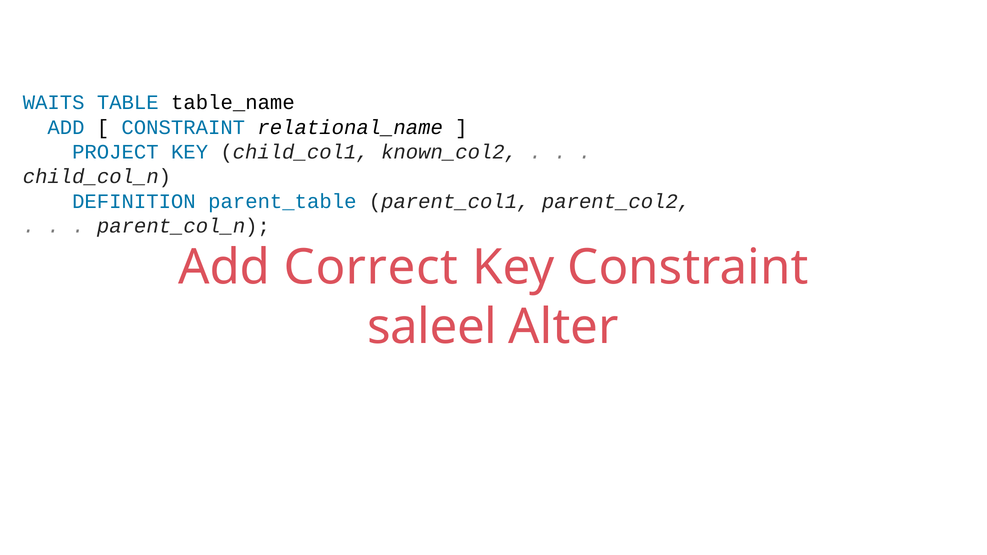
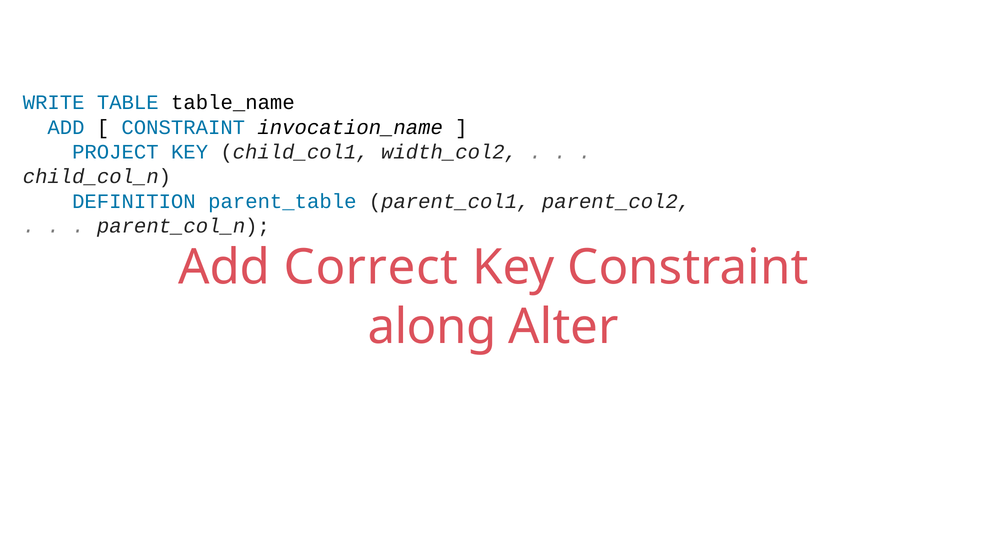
WAITS: WAITS -> WRITE (54, 103)
relational_name: relational_name -> invocation_name (350, 127)
known_col2: known_col2 -> width_col2 (449, 152)
saleel: saleel -> along (432, 327)
